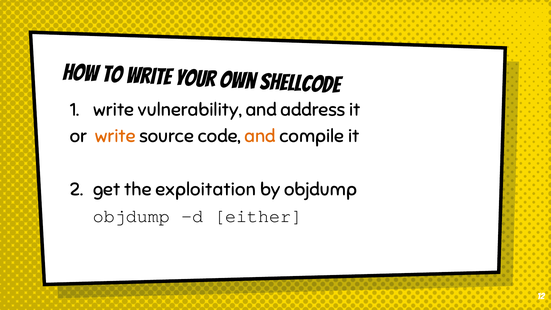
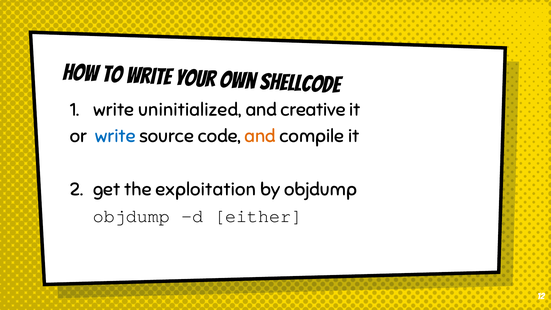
vulnerability: vulnerability -> uninitialized (190, 110)
address: address -> creative (313, 110)
write colour: orange -> blue (115, 136)
